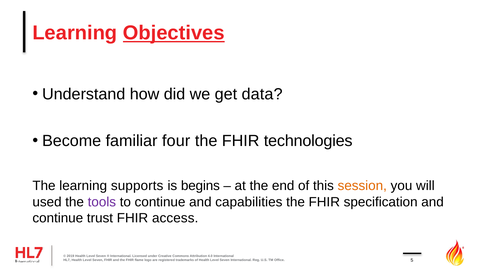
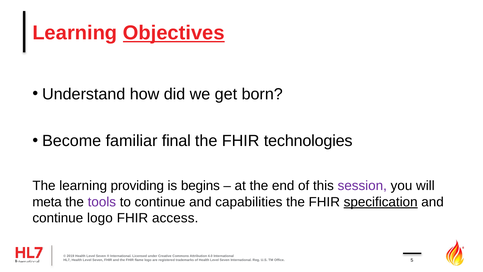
data: data -> born (262, 94)
four: four -> final (176, 141)
supports: supports -> providing (137, 186)
session colour: orange -> purple (362, 186)
used: used -> meta (47, 202)
specification underline: none -> present (381, 202)
continue trust: trust -> logo (100, 218)
